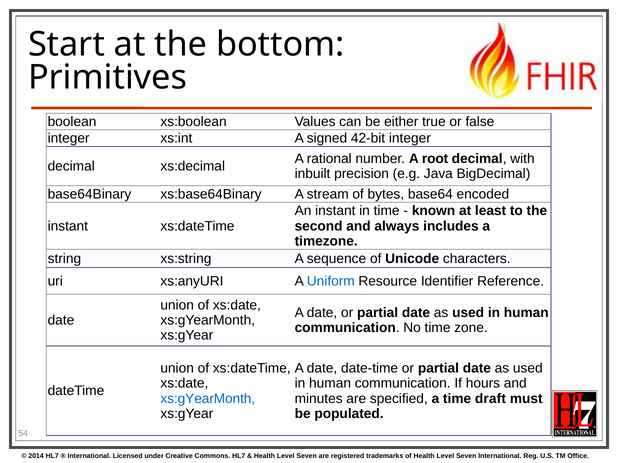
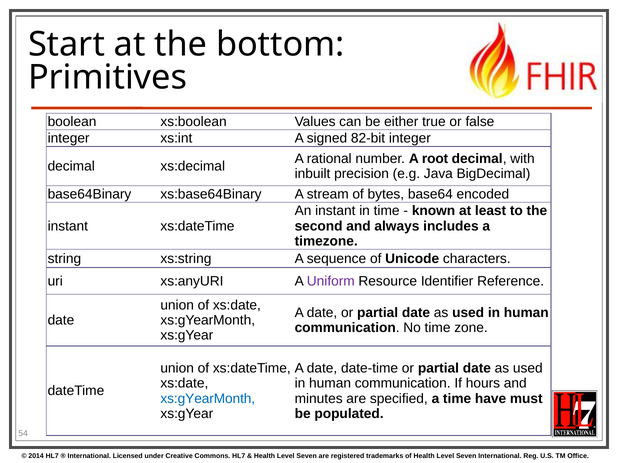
42-bit: 42-bit -> 82-bit (368, 138)
Uniform colour: blue -> purple (331, 281)
draft: draft -> have (491, 399)
